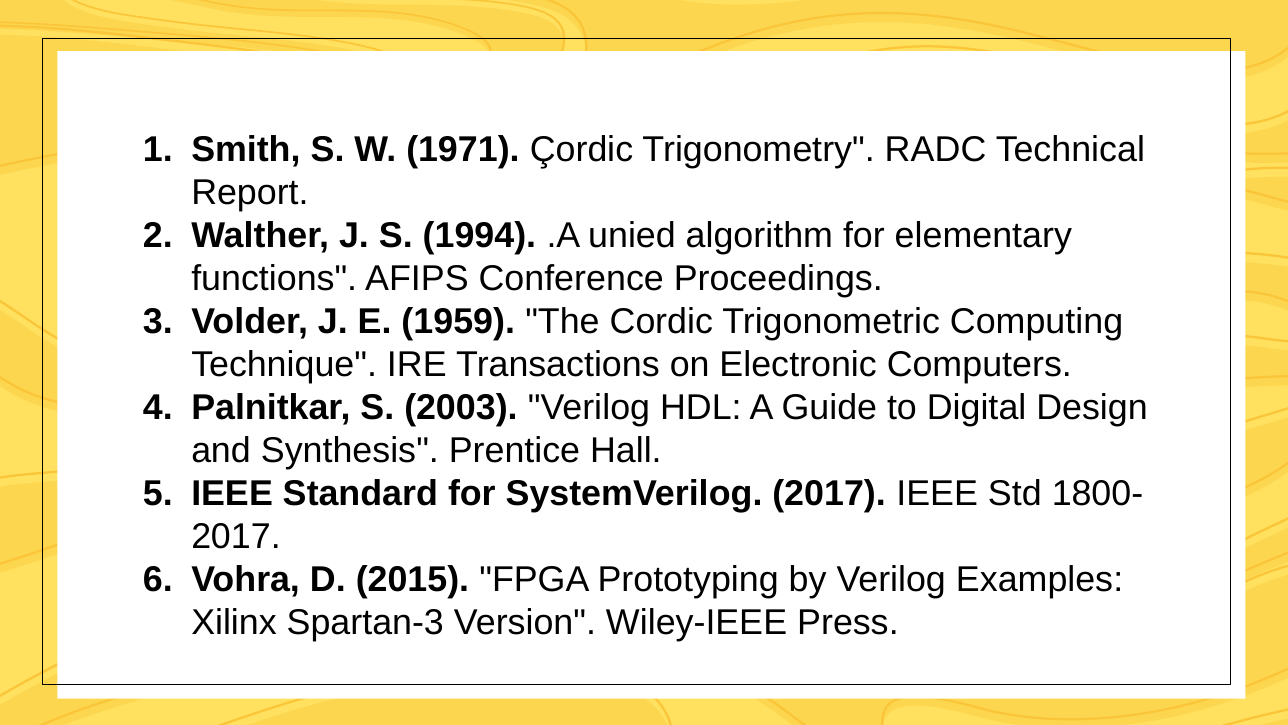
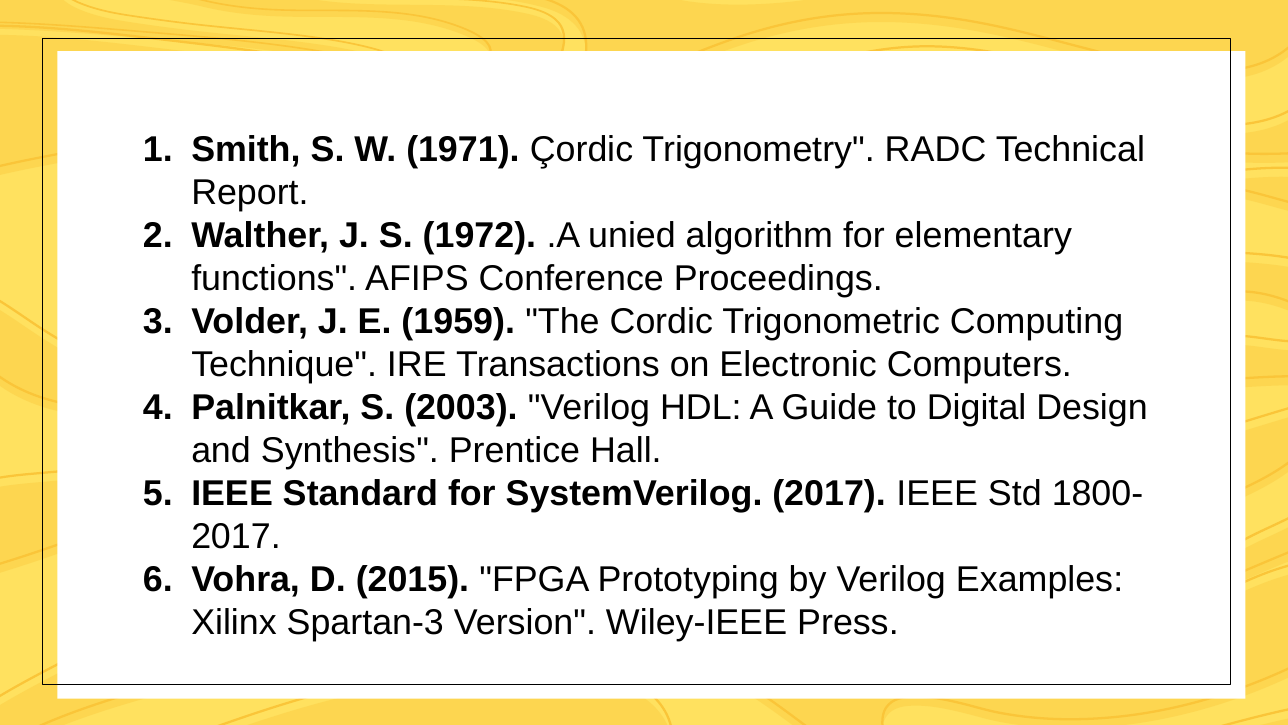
1994: 1994 -> 1972 (479, 235)
